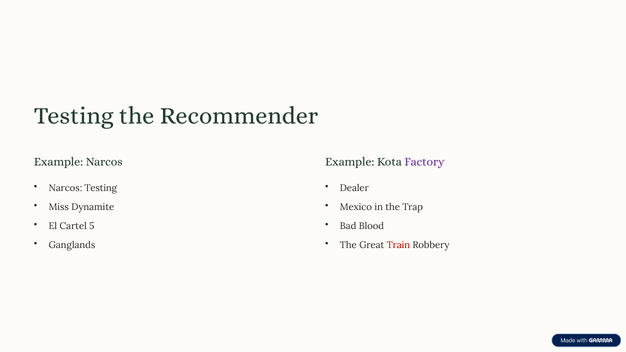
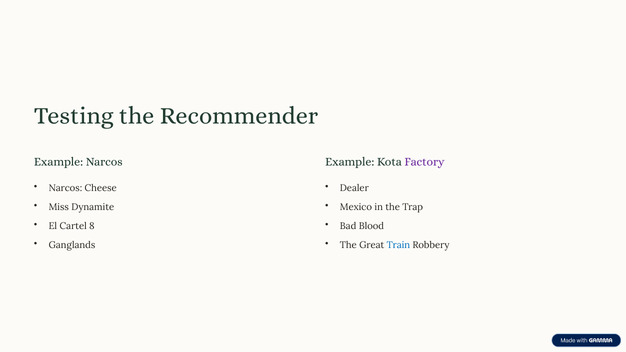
Narcos Testing: Testing -> Cheese (101, 188)
5: 5 -> 8 (92, 226)
Train colour: red -> blue (398, 245)
